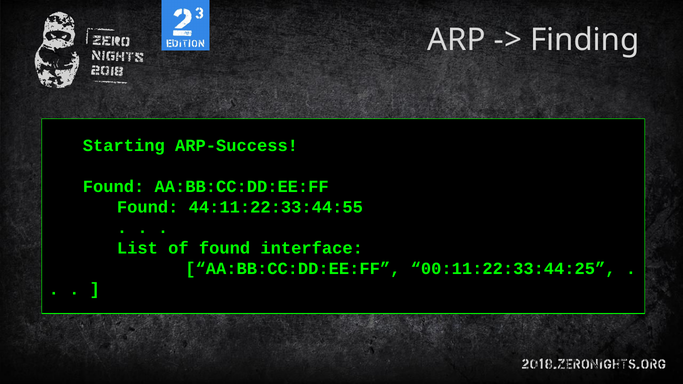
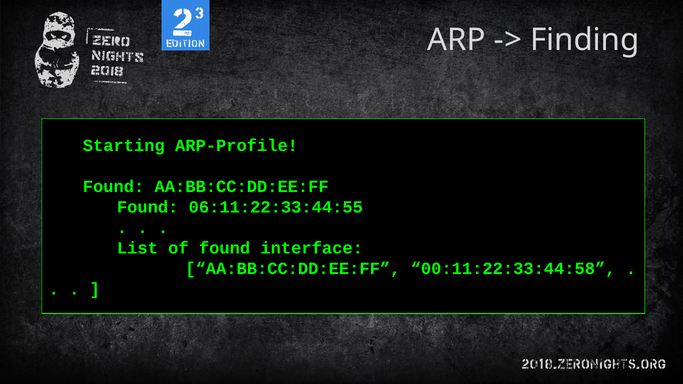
ARP-Success: ARP-Success -> ARP-Profile (237, 146)
44:11:22:33:44:55: 44:11:22:33:44:55 -> 06:11:22:33:44:55 (276, 207)
00:11:22:33:44:25: 00:11:22:33:44:25 -> 00:11:22:33:44:58 (513, 269)
